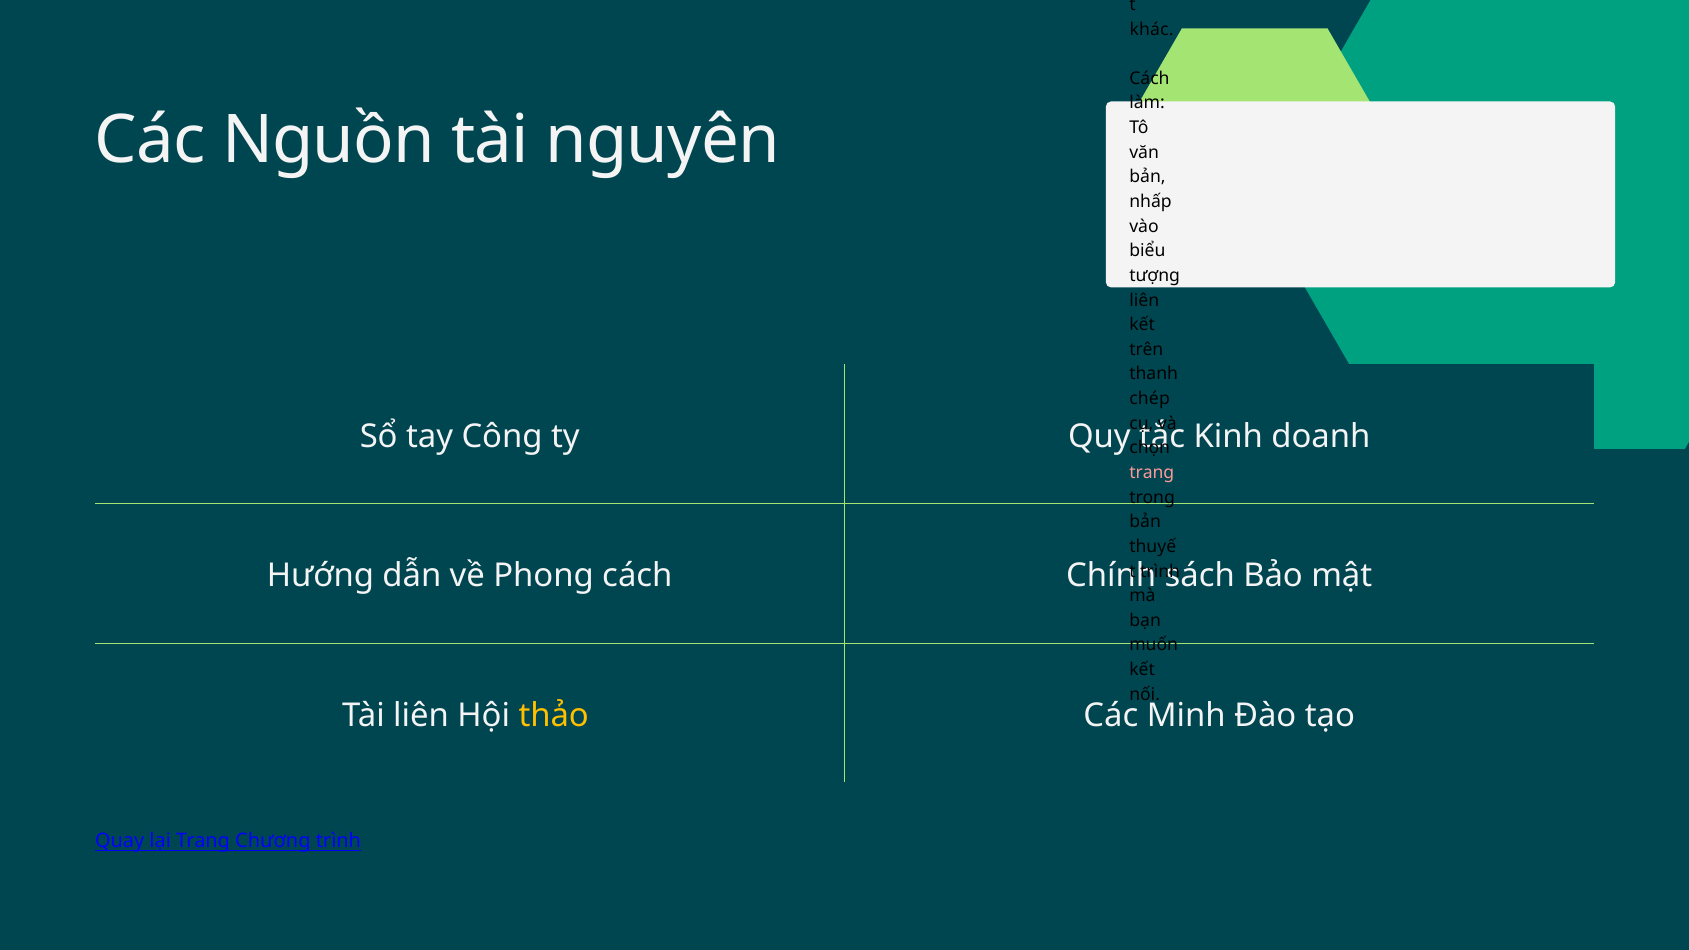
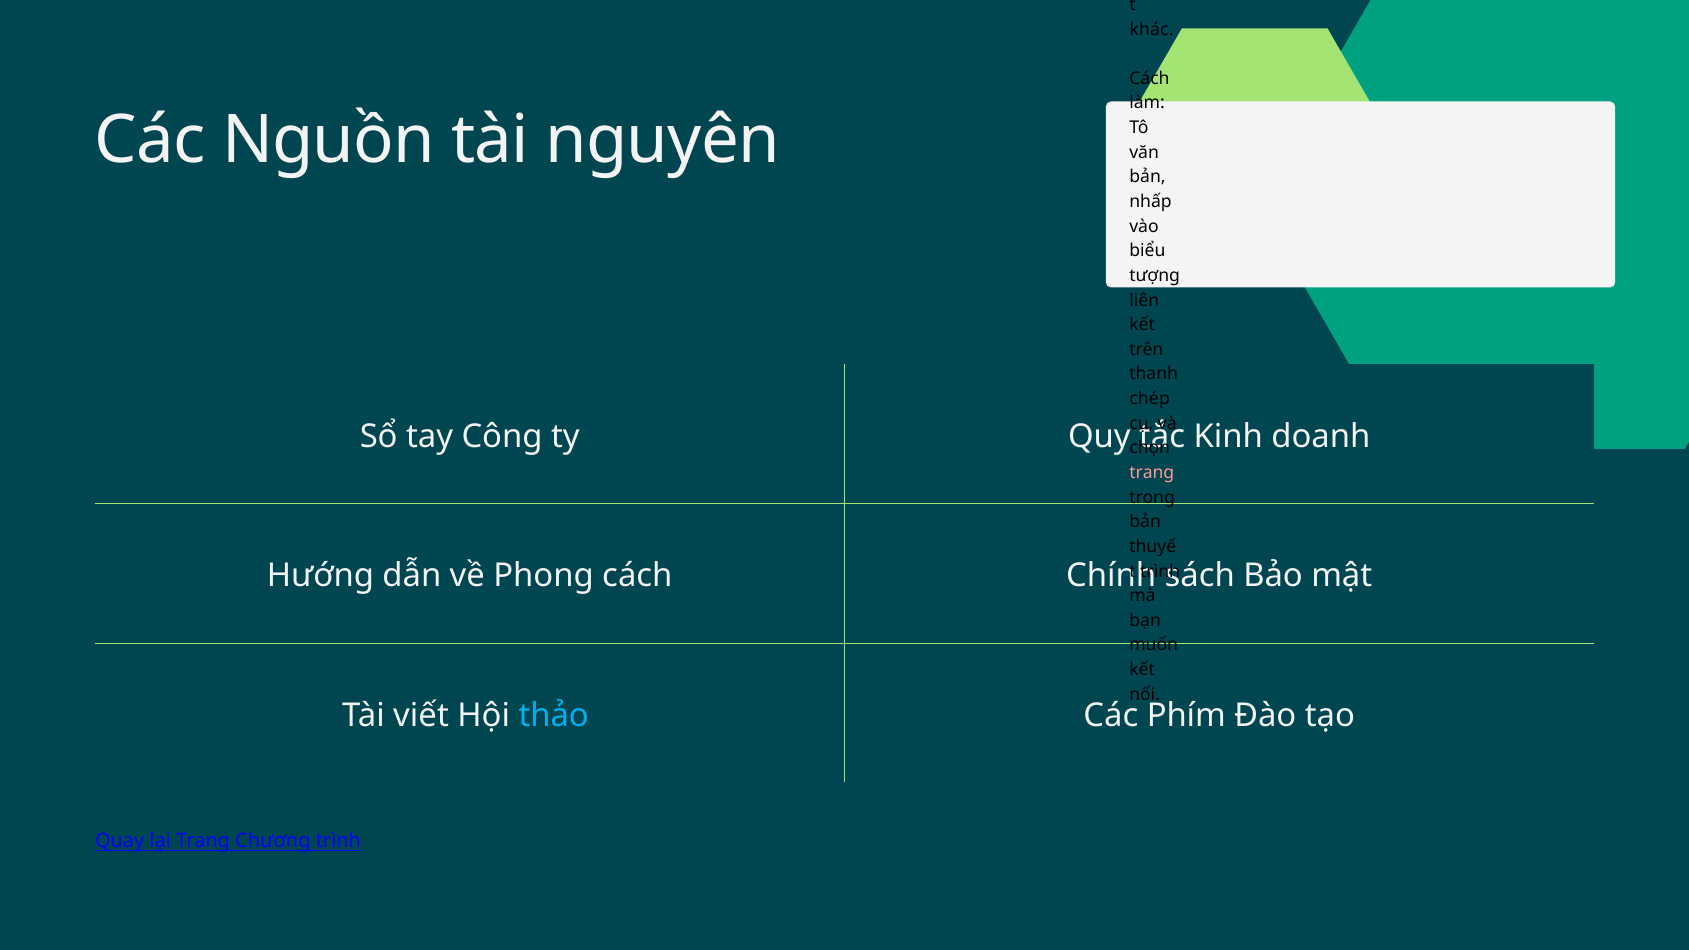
Tài liên: liên -> viết (421, 715)
thảo colour: yellow -> light blue (554, 715)
Minh: Minh -> Phím (1186, 715)
